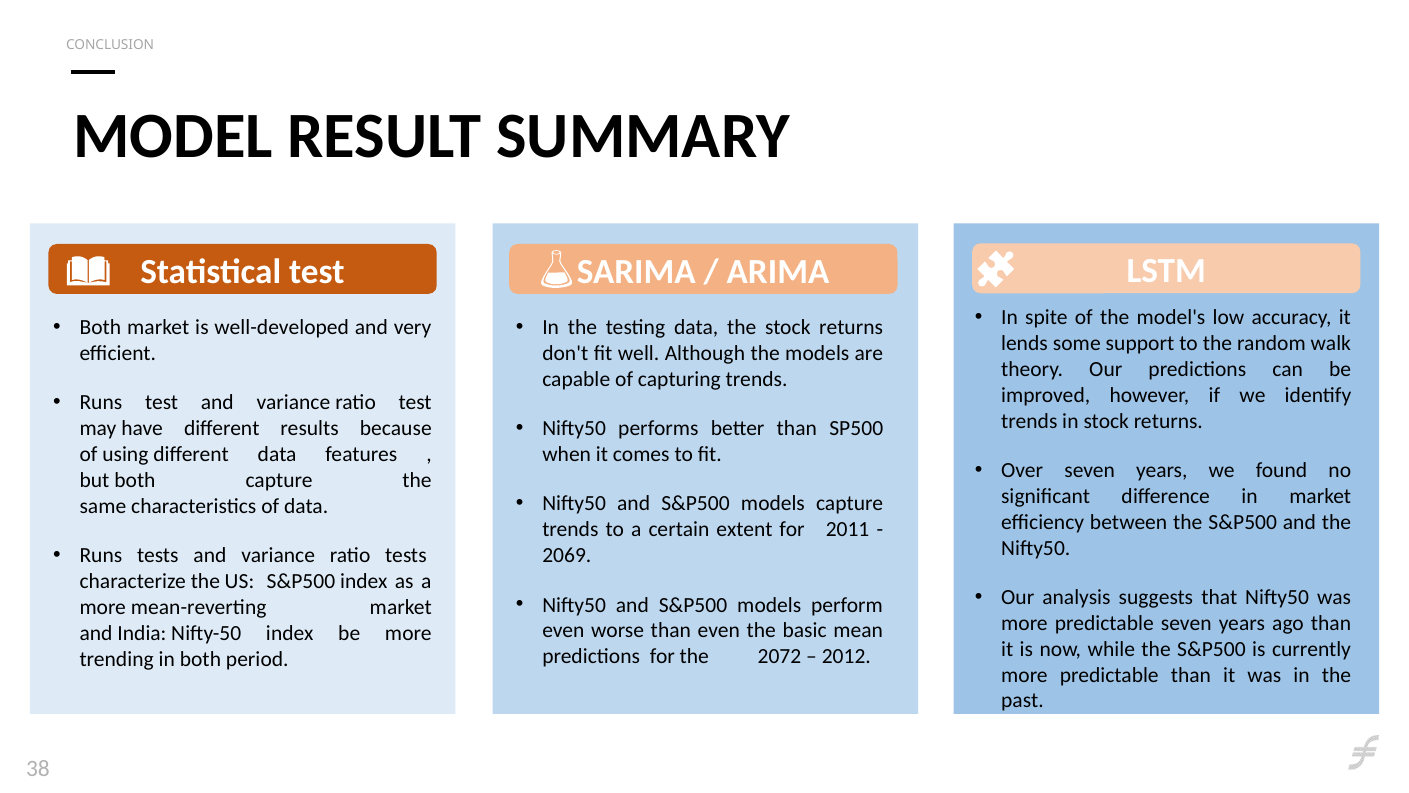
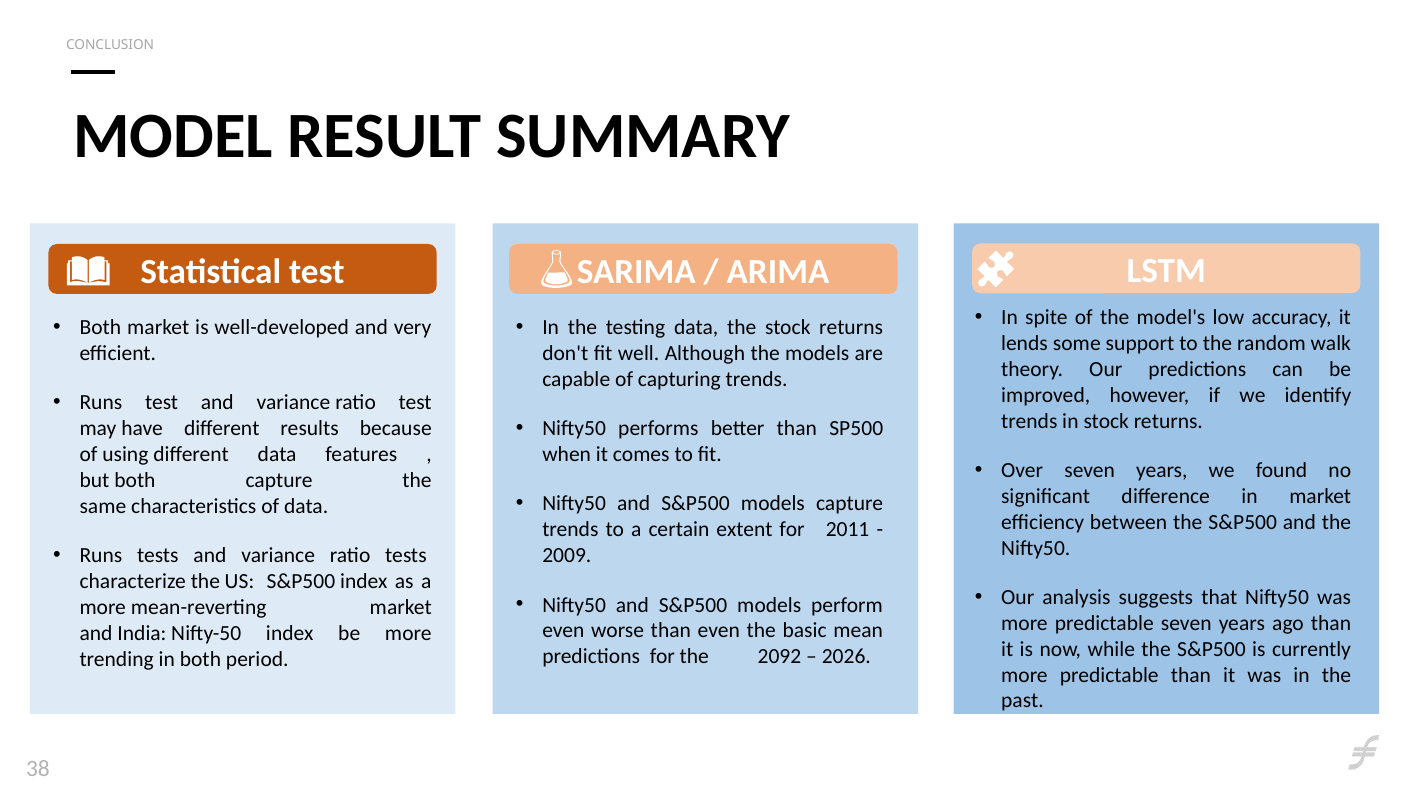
2069: 2069 -> 2009 (567, 555)
2072: 2072 -> 2092 (779, 656)
2012: 2012 -> 2026 (846, 656)
